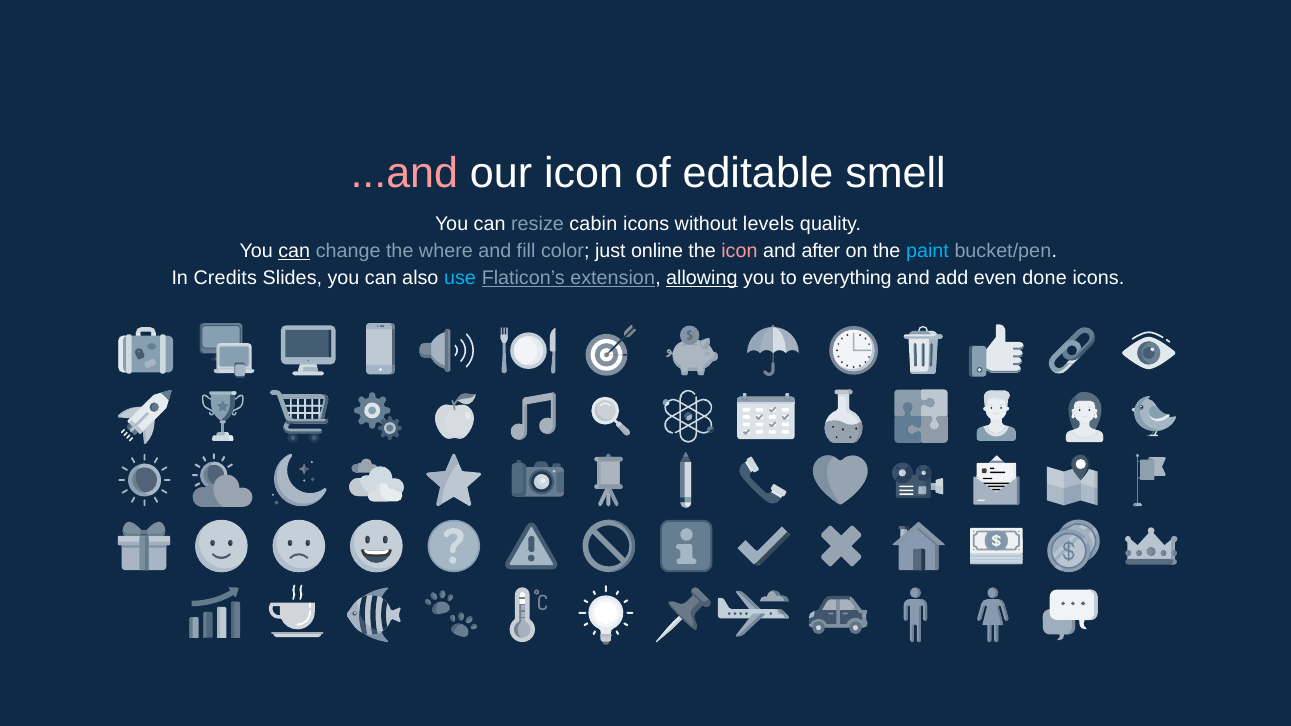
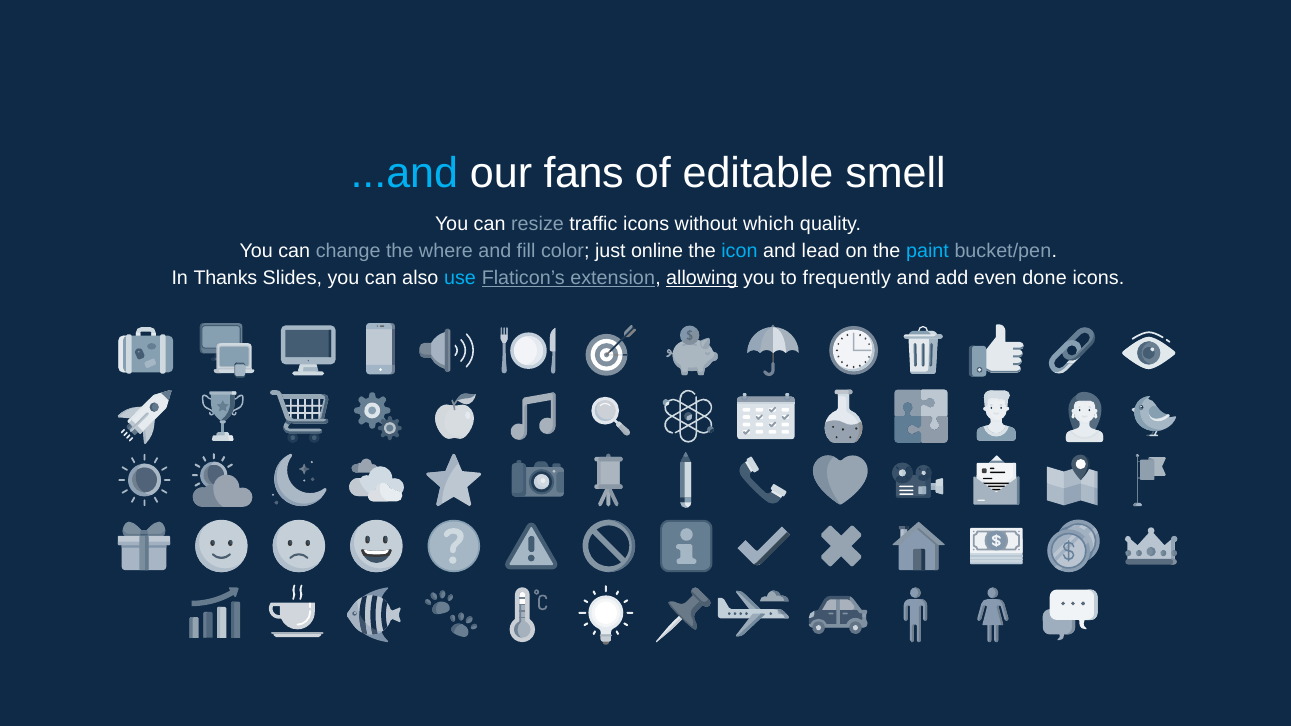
...and colour: pink -> light blue (404, 174)
our icon: icon -> fans (584, 174)
cabin: cabin -> traffic (593, 224)
levels: levels -> which (769, 224)
can underline: present -> none (294, 251)
icon colour: pink -> light blue (739, 251)
after: after -> lead (821, 251)
Credits: Credits -> Thanks (225, 278)
everything: everything -> frequently (847, 278)
